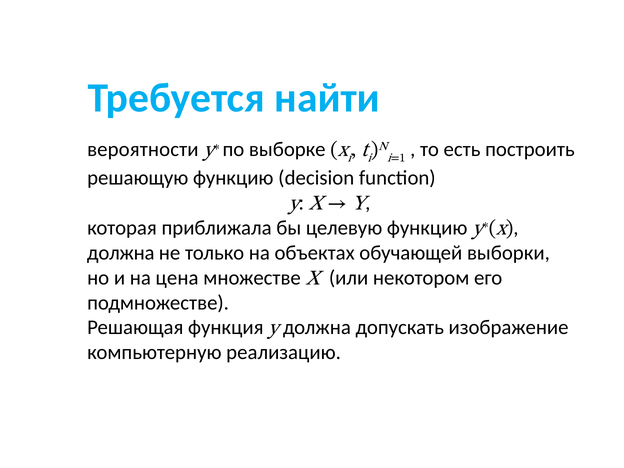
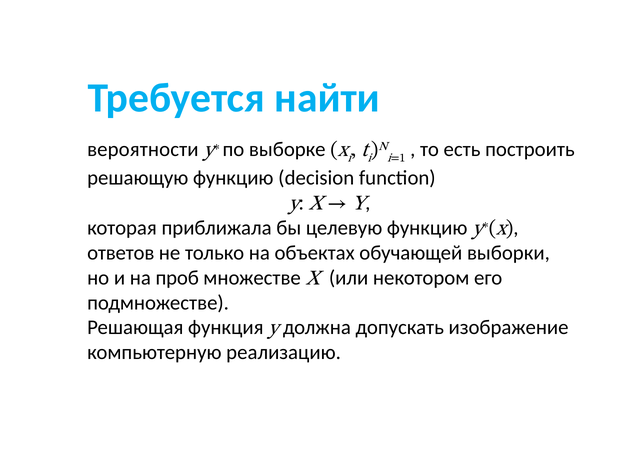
должна: должна -> ответов (121, 253)
цена: цена -> проб (177, 278)
